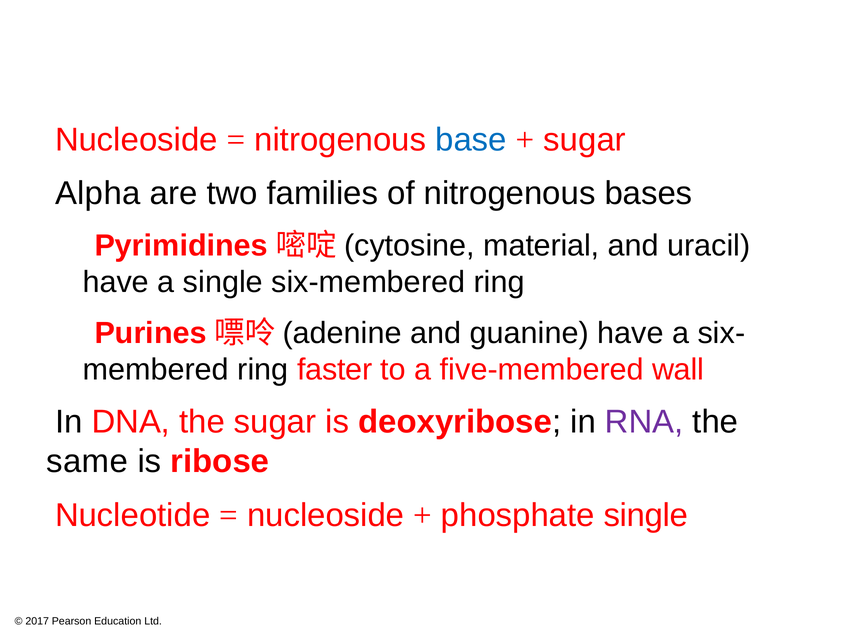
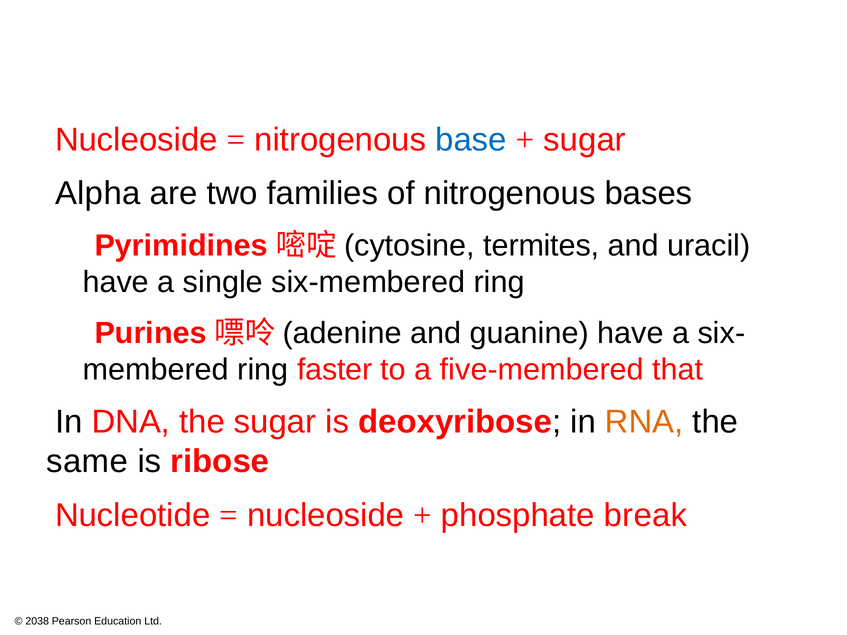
material: material -> termites (541, 246)
wall: wall -> that (678, 370)
RNA colour: purple -> orange (644, 422)
phosphate single: single -> break (646, 515)
2017: 2017 -> 2038 (37, 622)
